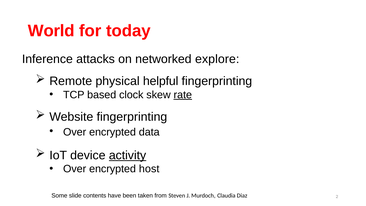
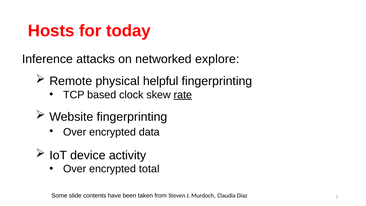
World: World -> Hosts (51, 31)
activity underline: present -> none (128, 155)
host: host -> total (149, 169)
